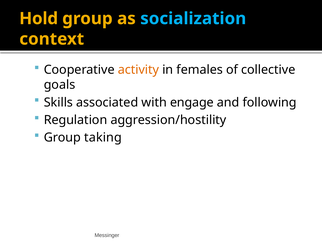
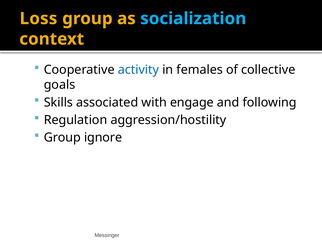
Hold: Hold -> Loss (38, 19)
activity colour: orange -> blue (138, 70)
taking: taking -> ignore (103, 137)
